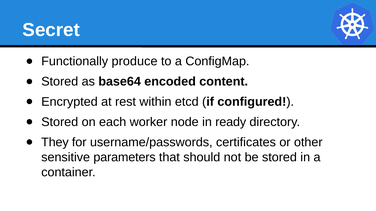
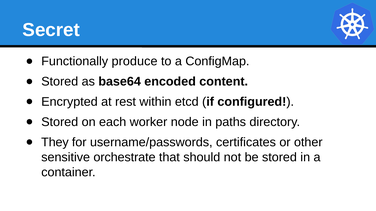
ready: ready -> paths (231, 122)
parameters: parameters -> orchestrate (125, 158)
